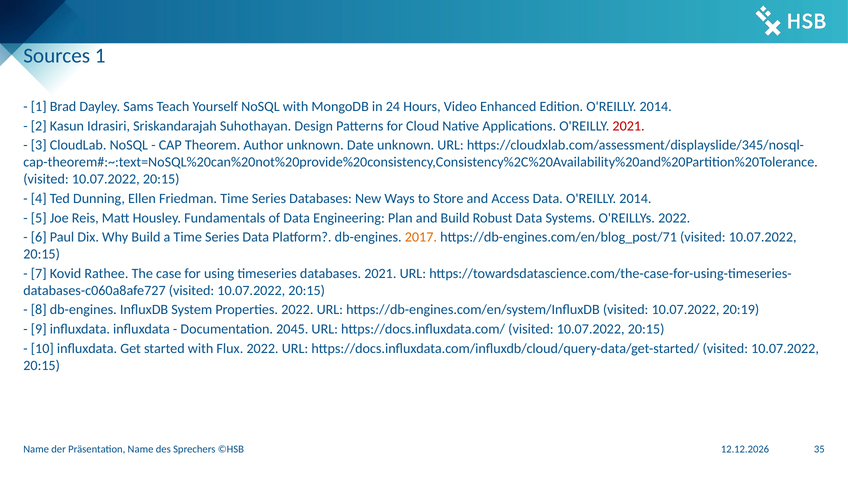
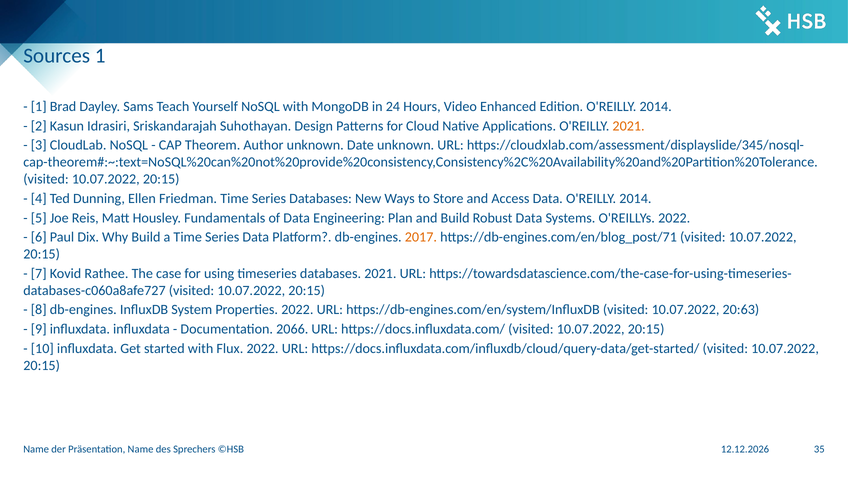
2021 colour: red -> orange (629, 126)
20:19: 20:19 -> 20:63 (741, 310)
2045: 2045 -> 2066 (292, 329)
